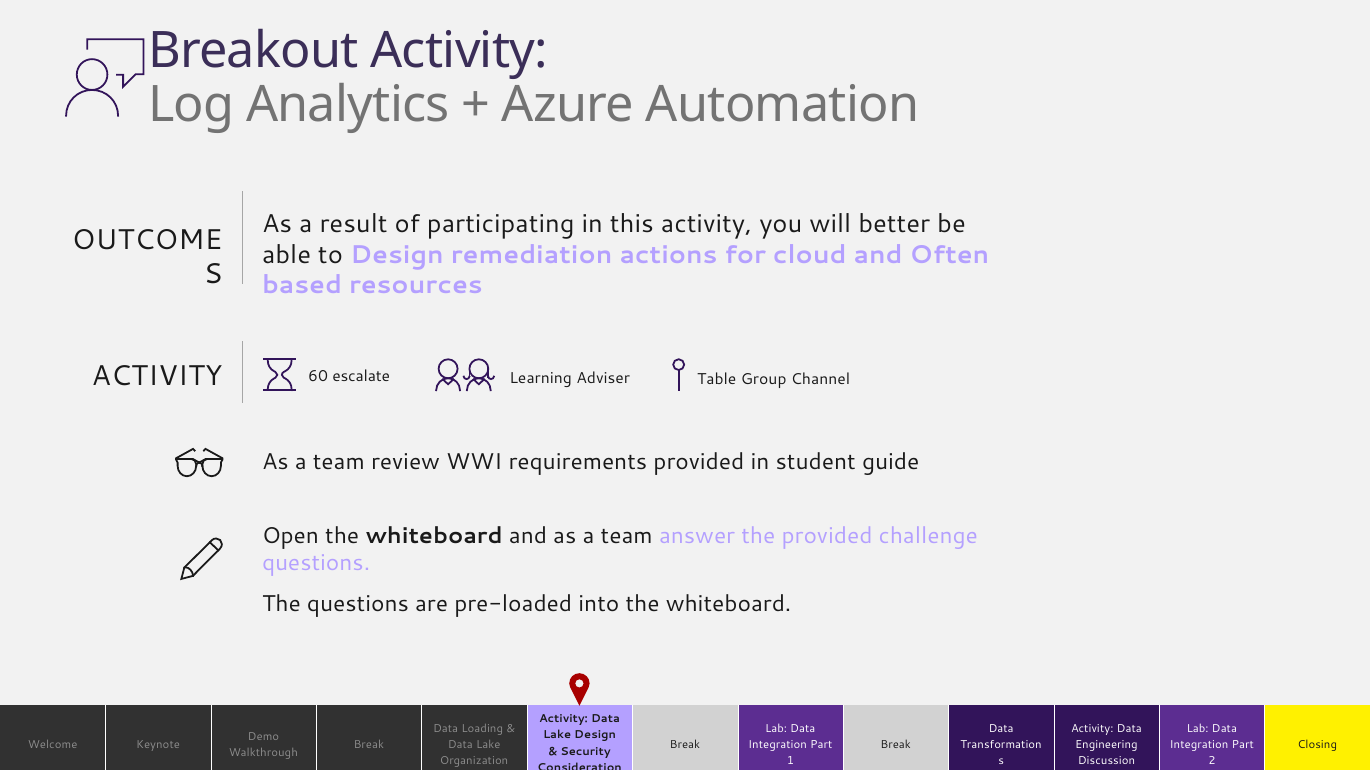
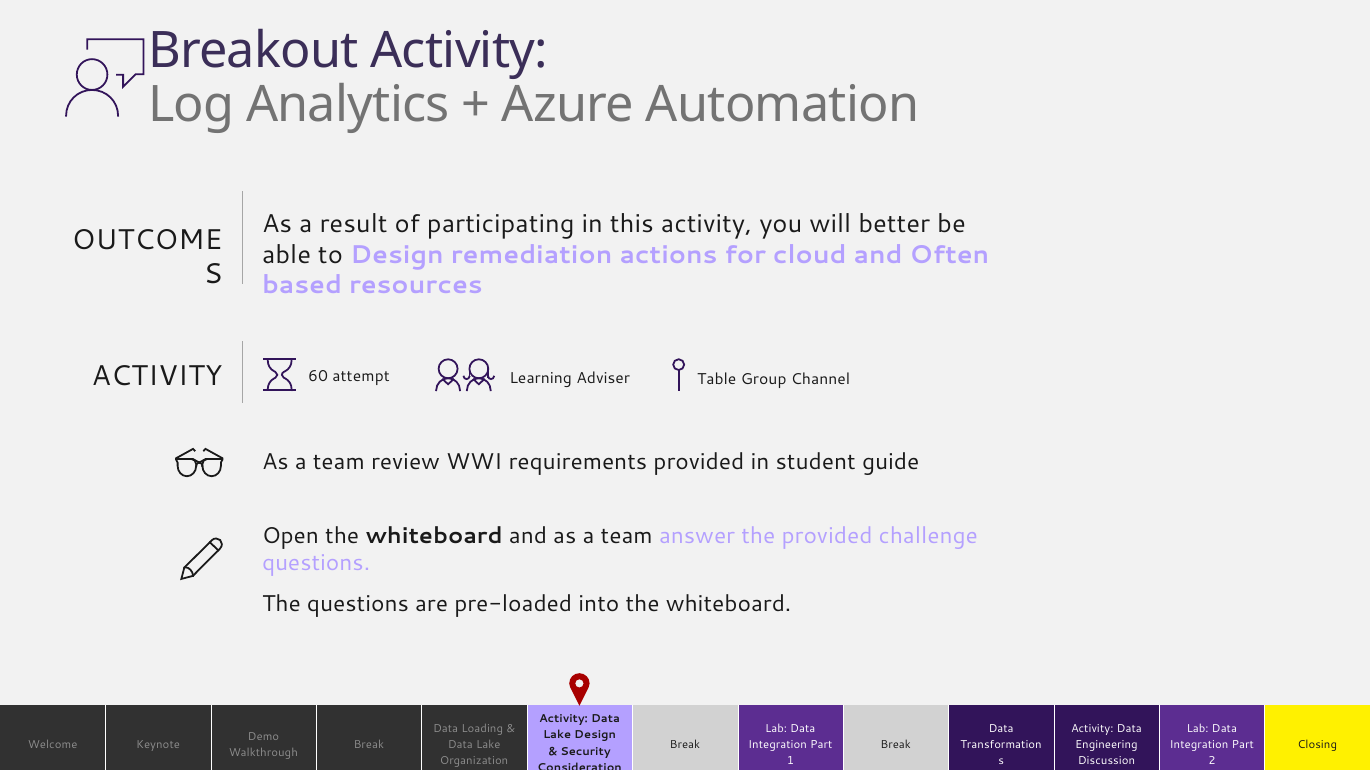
escalate: escalate -> attempt (361, 377)
